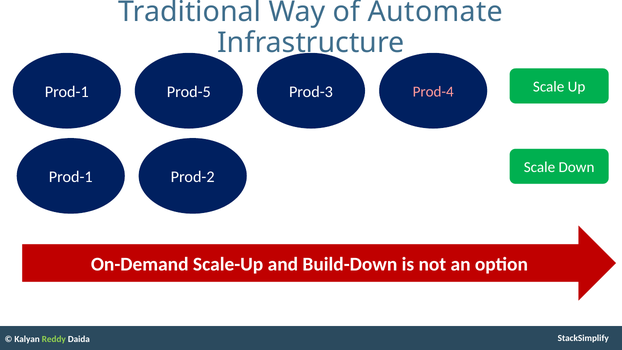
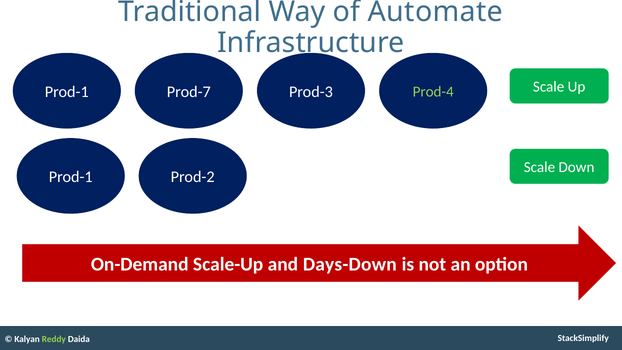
Prod-5: Prod-5 -> Prod-7 (189, 92)
Prod-4 colour: pink -> light green (433, 92)
Build-Down: Build-Down -> Days-Down (350, 264)
